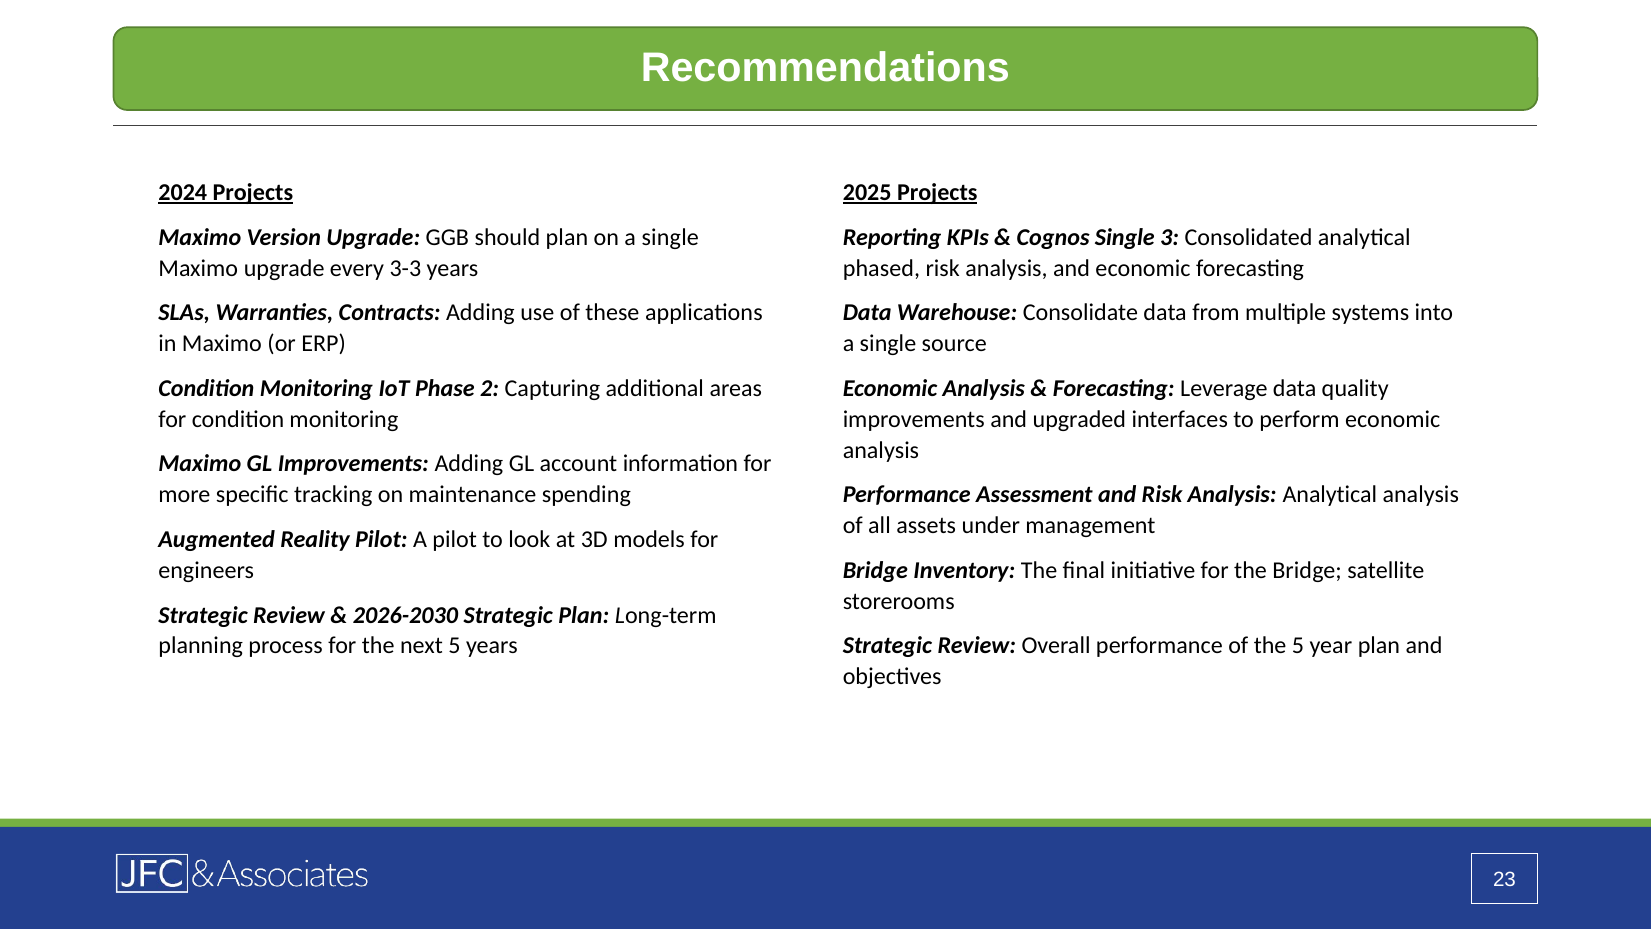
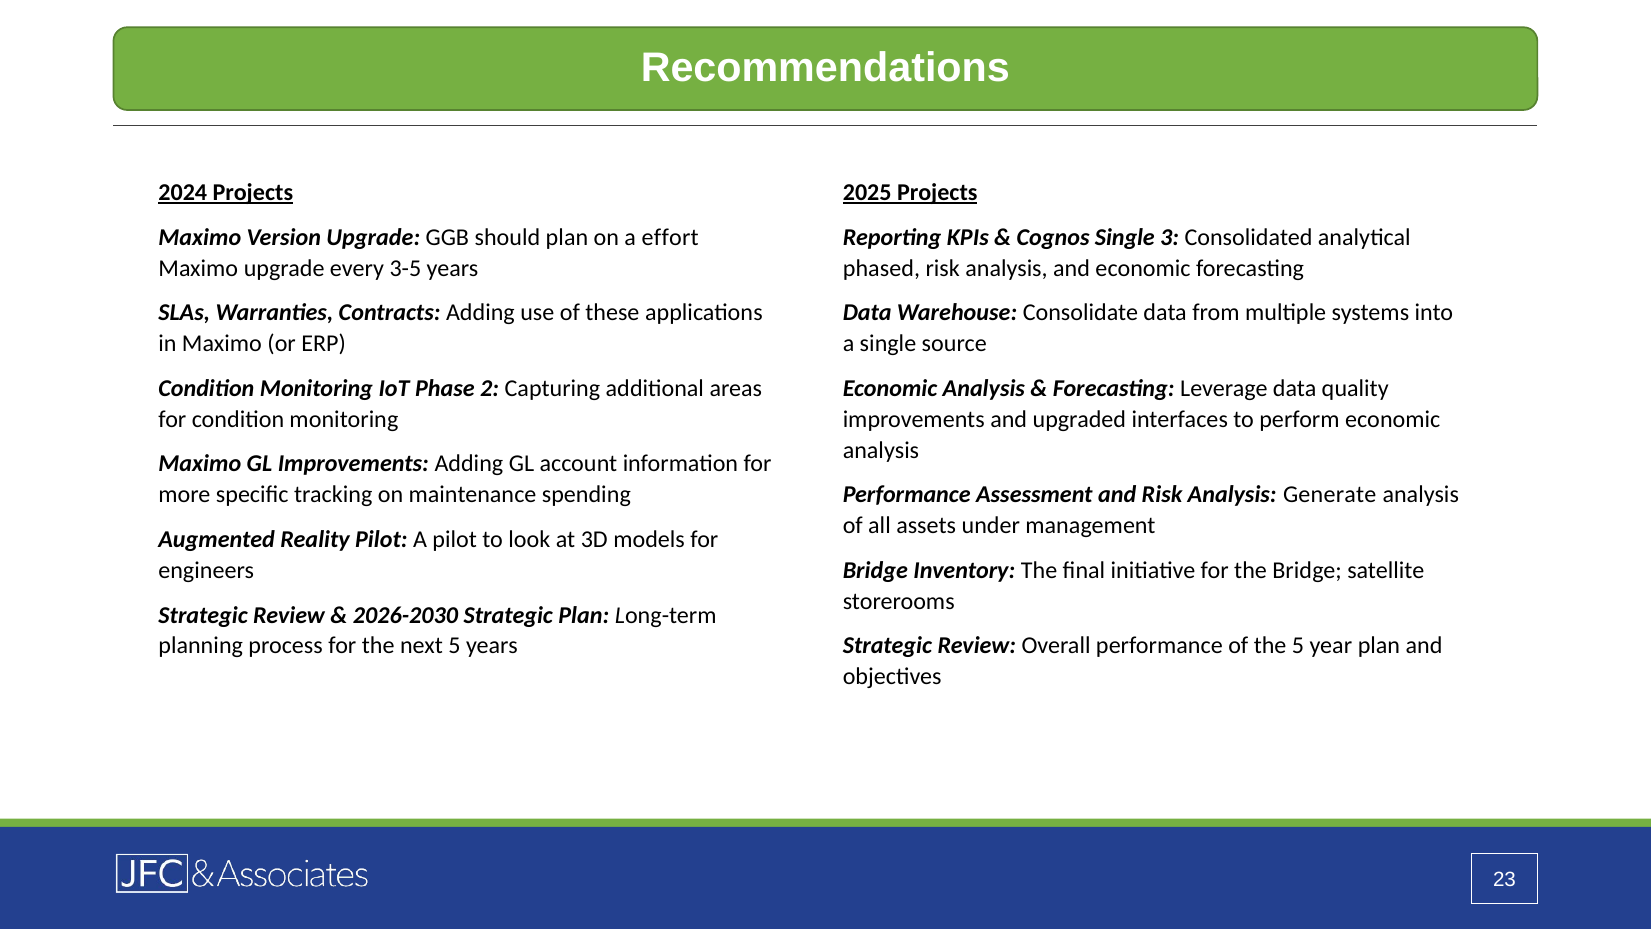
on a single: single -> effort (670, 237)
3-3: 3-3 -> 3-5 (405, 268)
Analysis Analytical: Analytical -> Generate (1330, 495)
